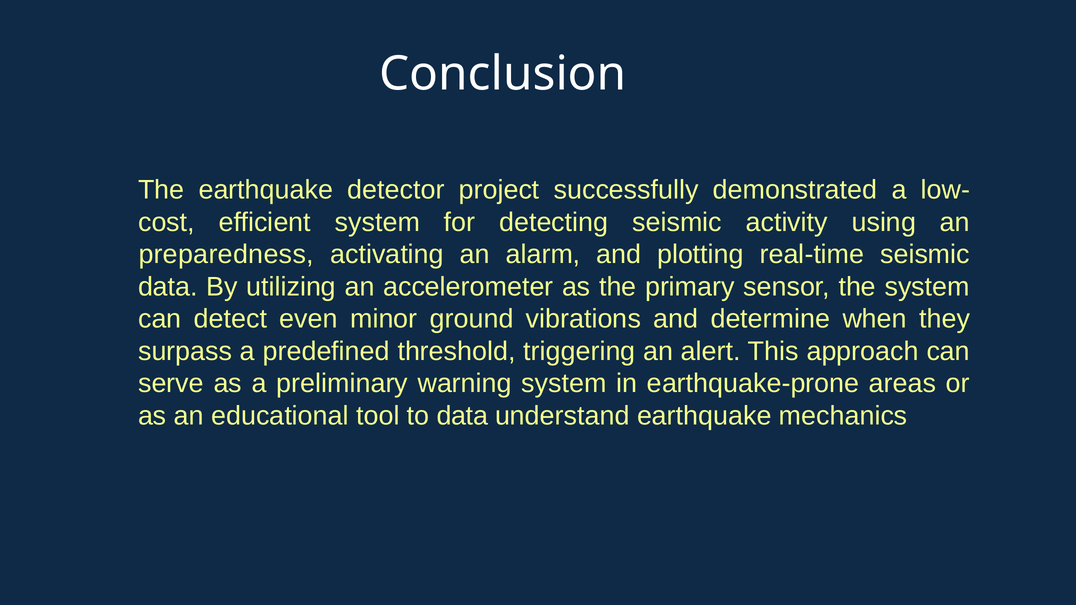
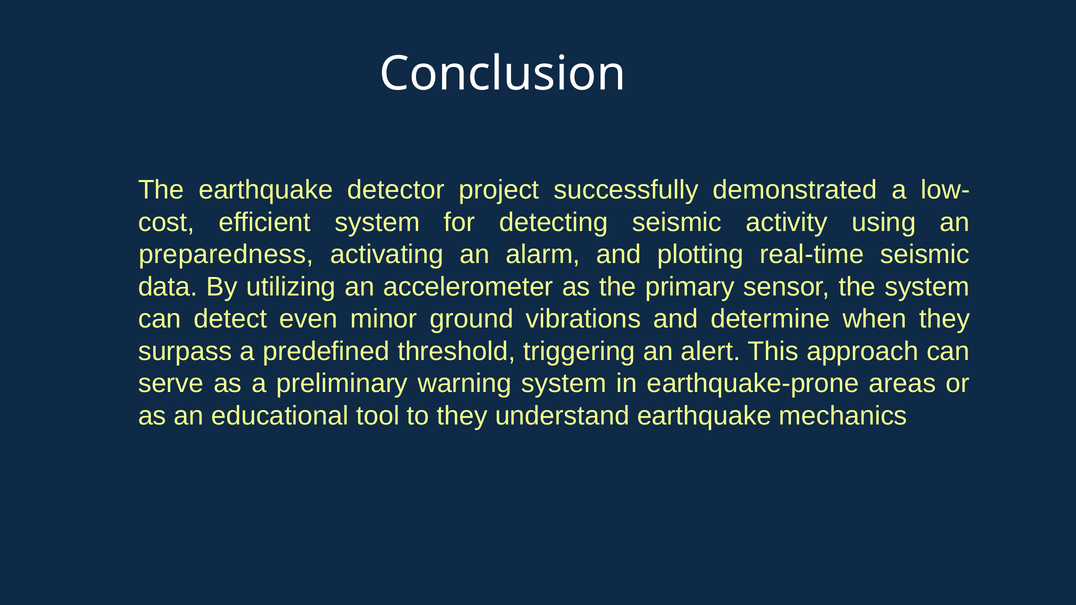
to data: data -> they (462, 416)
